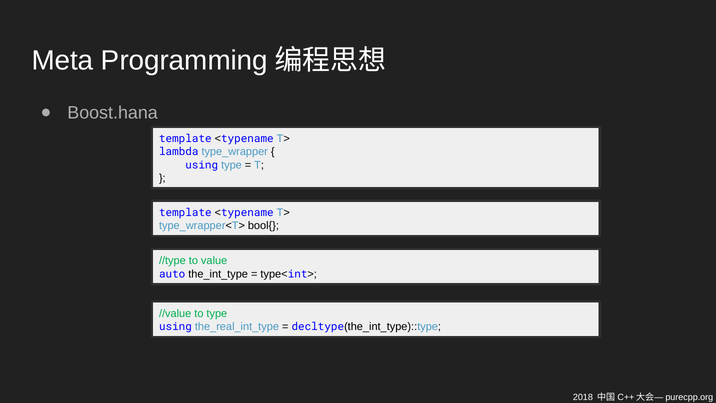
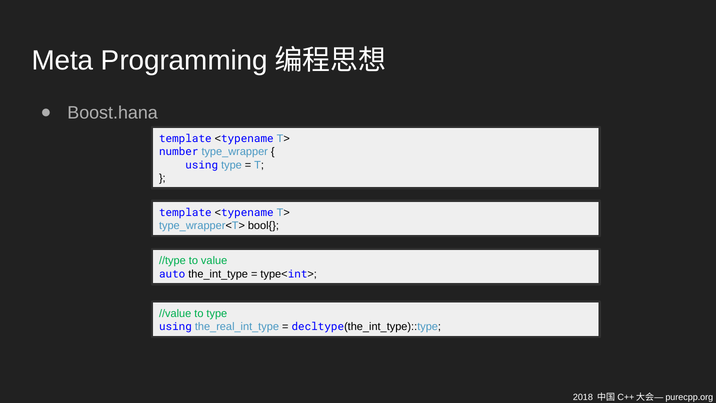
lambda: lambda -> number (179, 152)
